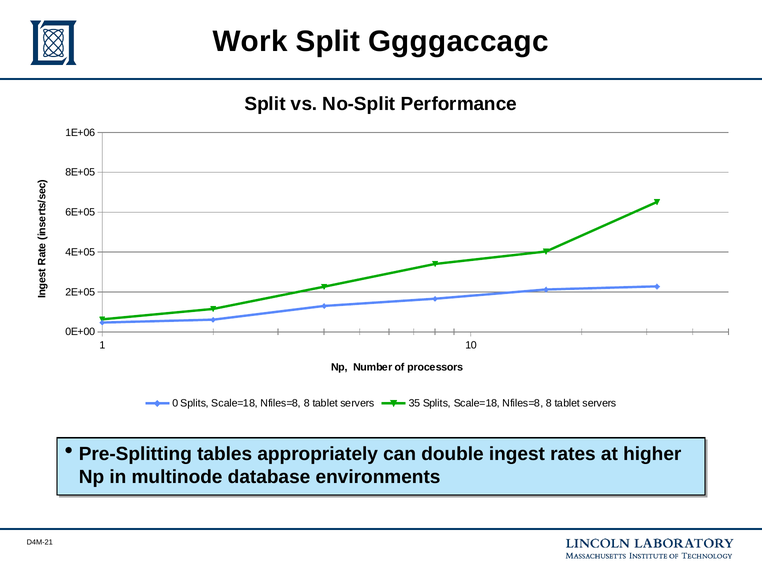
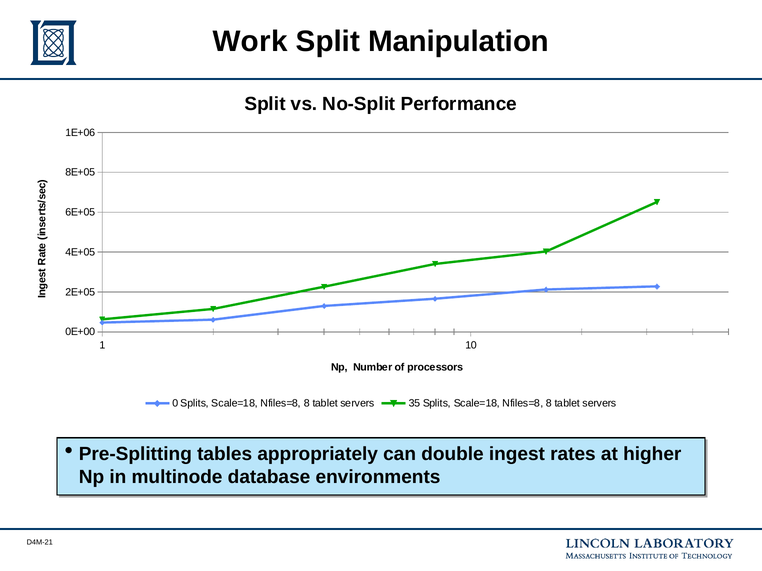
Ggggaccagc: Ggggaccagc -> Manipulation (459, 41)
